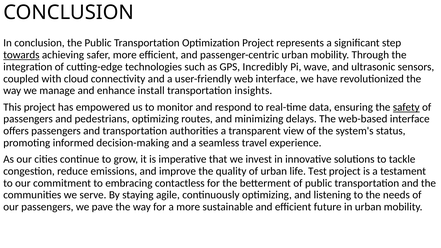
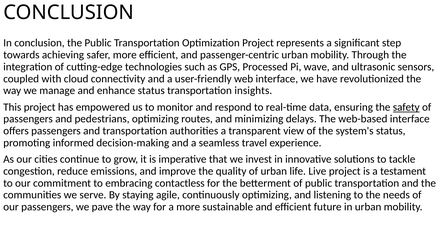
towards underline: present -> none (21, 55)
Incredibly: Incredibly -> Processed (265, 67)
enhance install: install -> status (151, 91)
Test: Test -> Live (317, 171)
